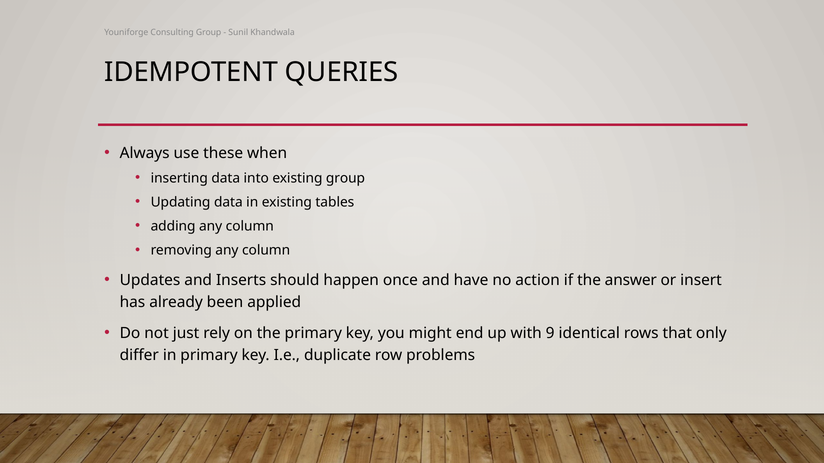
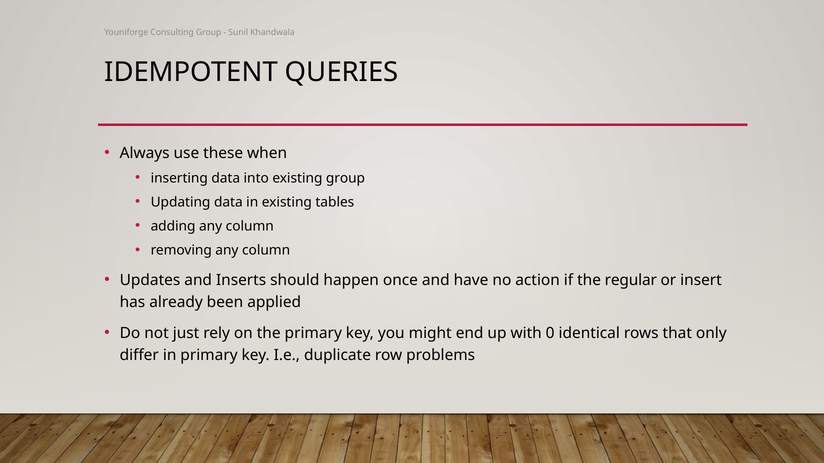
answer: answer -> regular (631, 280)
9: 9 -> 0 (550, 333)
